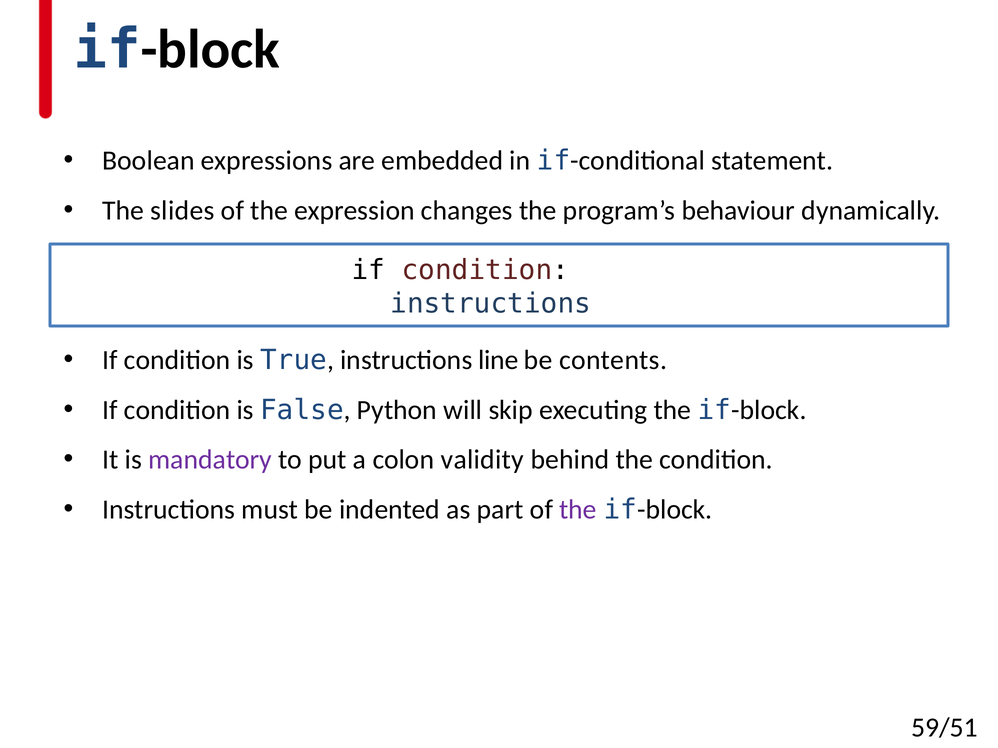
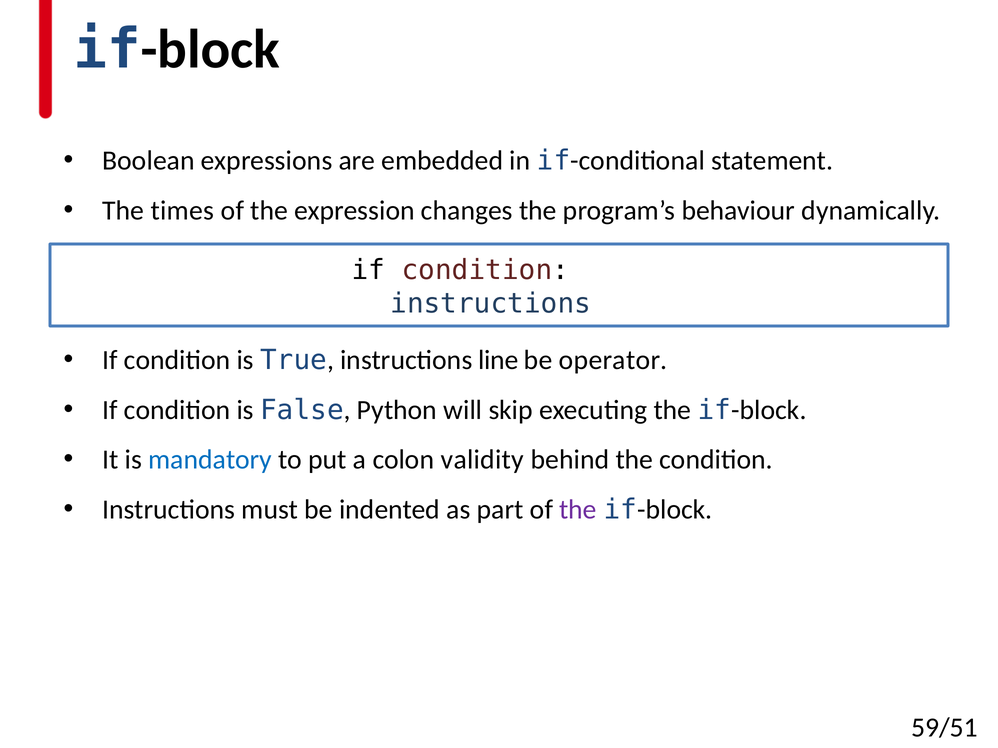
slides: slides -> times (182, 211)
contents: contents -> operator (613, 360)
mandatory colour: purple -> blue (210, 460)
